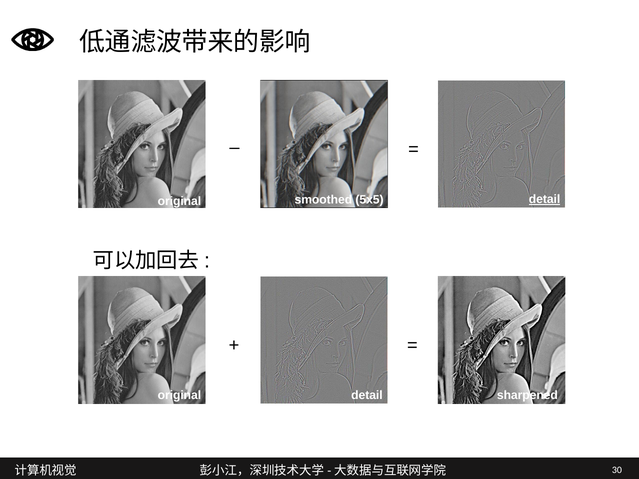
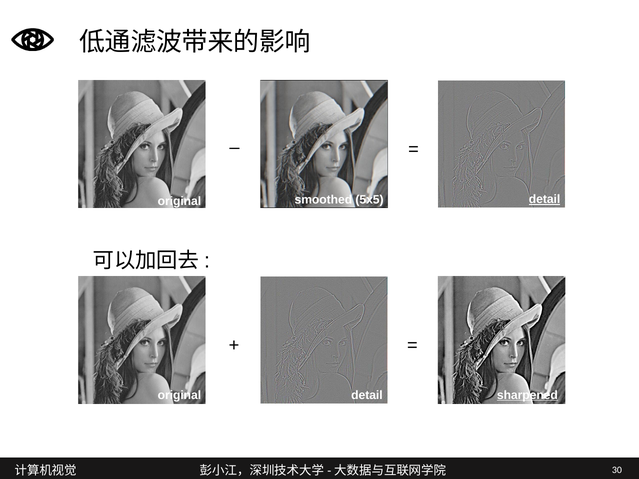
sharpened underline: none -> present (527, 395)
